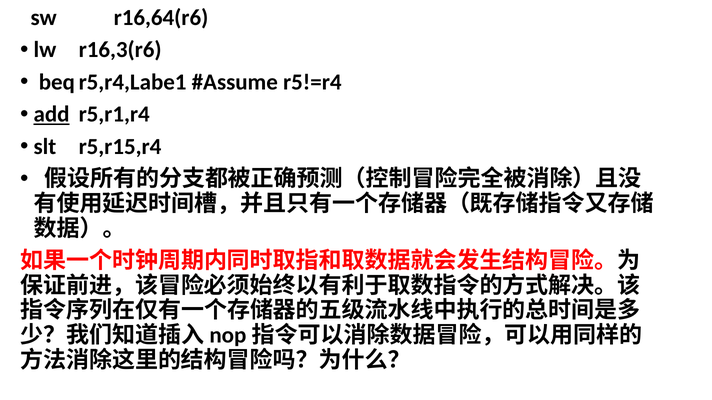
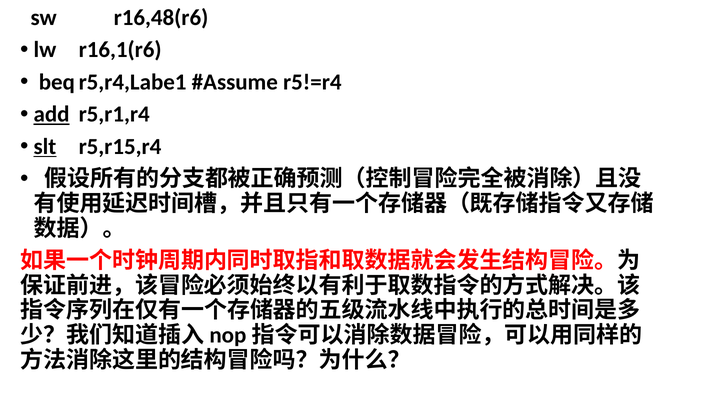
r16,64(r6: r16,64(r6 -> r16,48(r6 (161, 18)
r16,3(r6: r16,3(r6 -> r16,1(r6 (120, 50)
slt underline: none -> present (45, 147)
